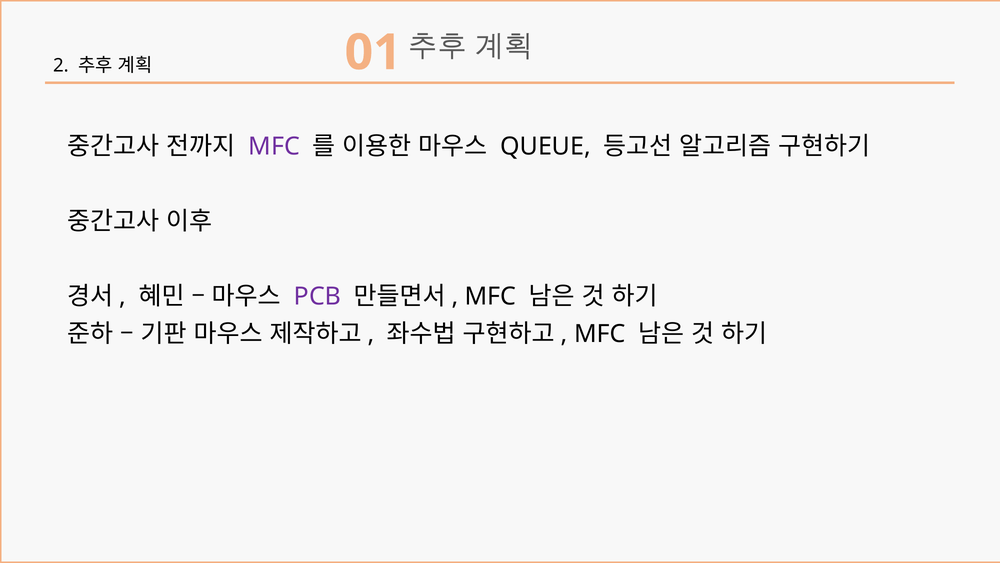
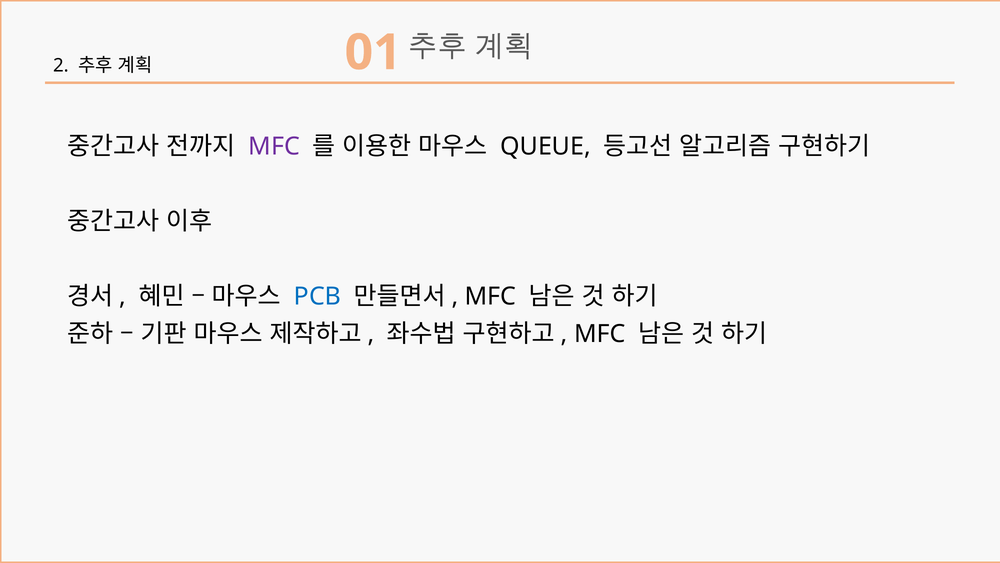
PCB colour: purple -> blue (317, 296)
